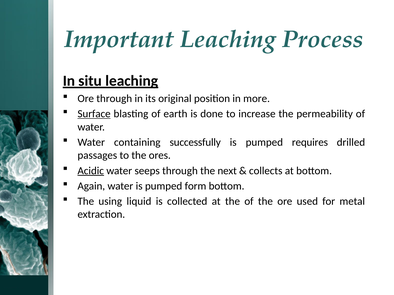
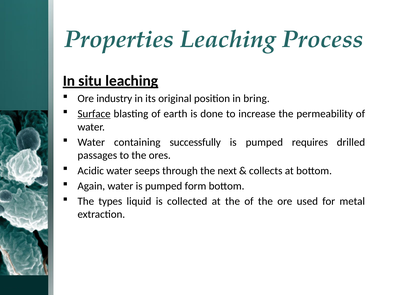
Important: Important -> Properties (119, 39)
Ore through: through -> industry (114, 99)
more: more -> bring (257, 99)
Acidic underline: present -> none (91, 171)
using: using -> types (110, 202)
